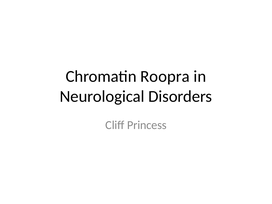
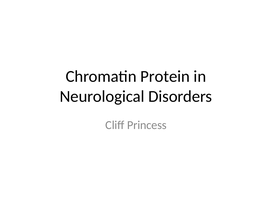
Roopra: Roopra -> Protein (165, 76)
